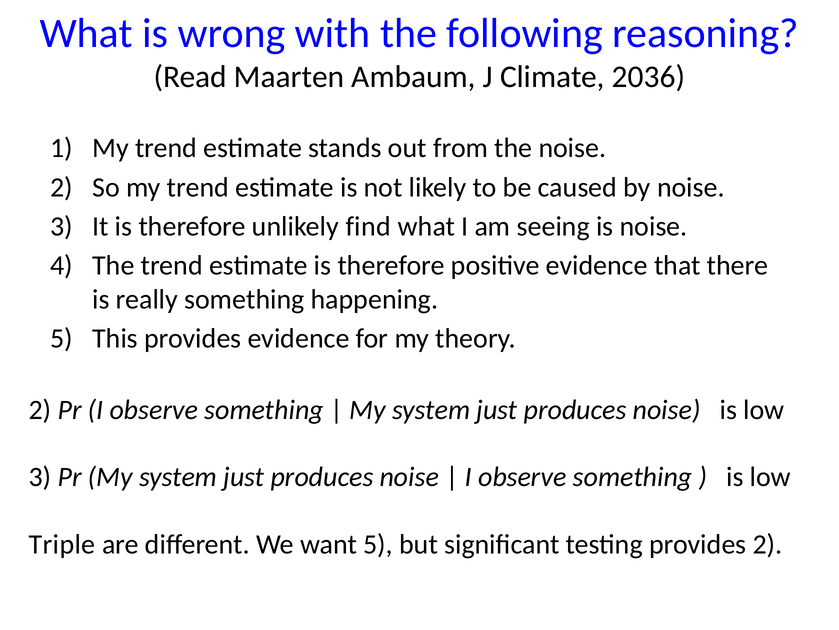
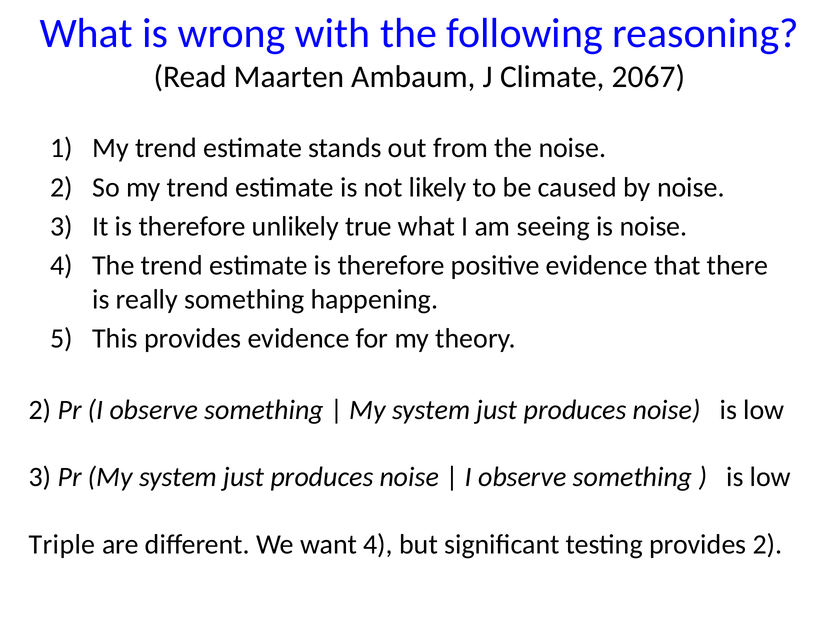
2036: 2036 -> 2067 (648, 77)
find: find -> true (368, 226)
want 5: 5 -> 4 (378, 544)
